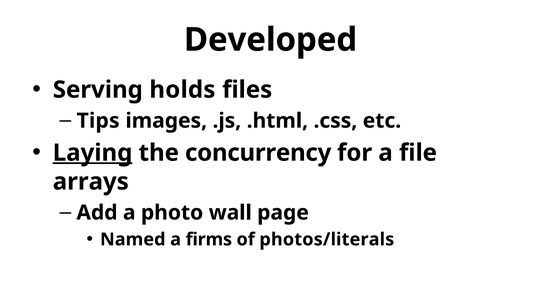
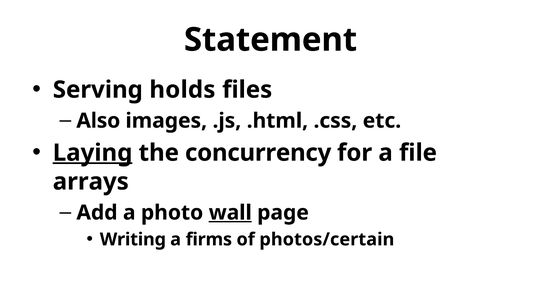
Developed: Developed -> Statement (271, 40)
Tips: Tips -> Also (98, 121)
wall underline: none -> present (230, 213)
Named: Named -> Writing (133, 240)
photos/literals: photos/literals -> photos/certain (327, 240)
